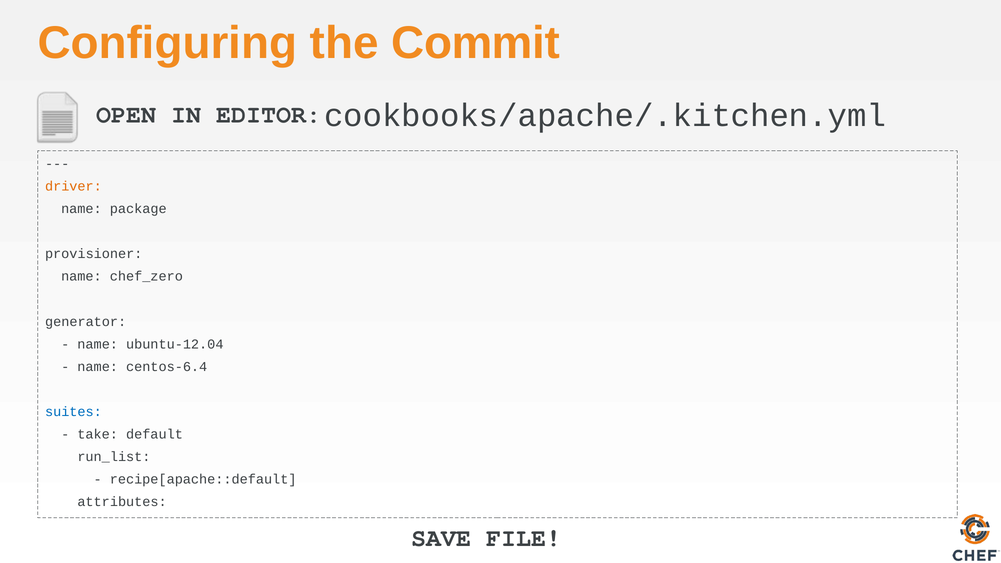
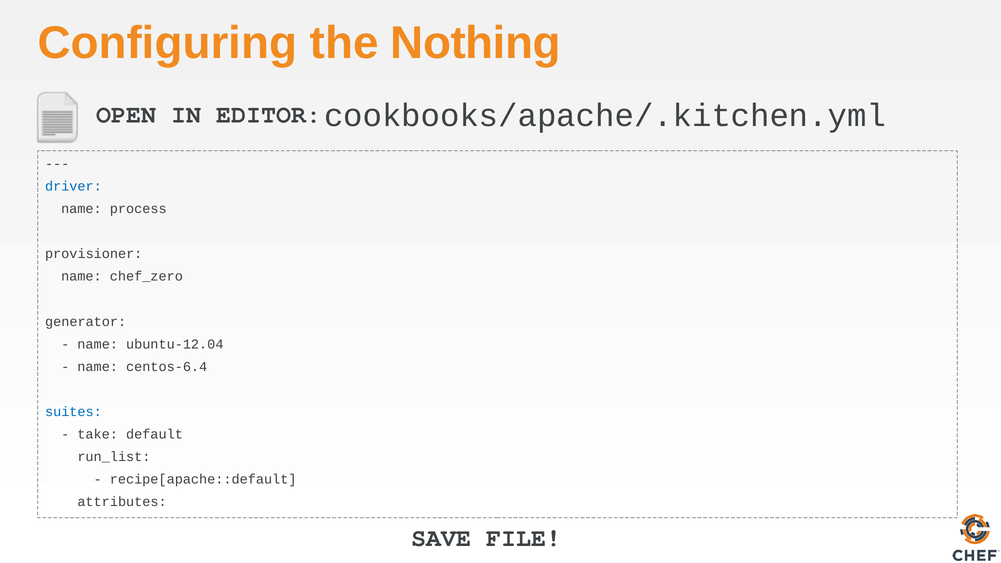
Commit: Commit -> Nothing (476, 43)
driver colour: orange -> blue (73, 186)
package: package -> process (138, 209)
